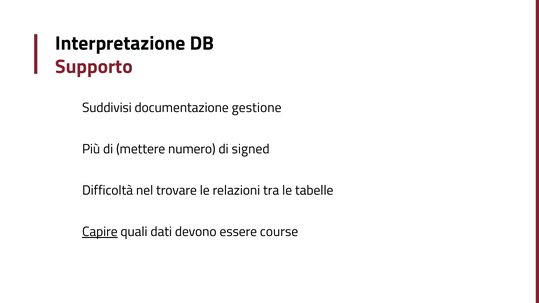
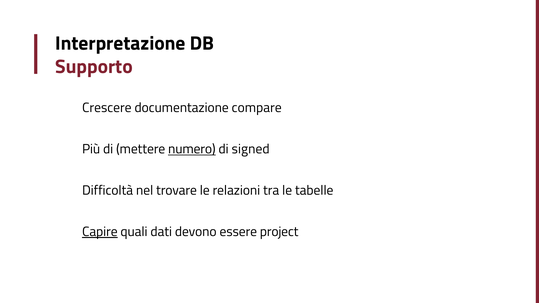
Suddivisi: Suddivisi -> Crescere (107, 108)
gestione: gestione -> compare (257, 108)
numero underline: none -> present (192, 149)
course: course -> project (279, 232)
